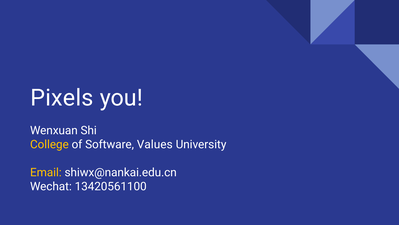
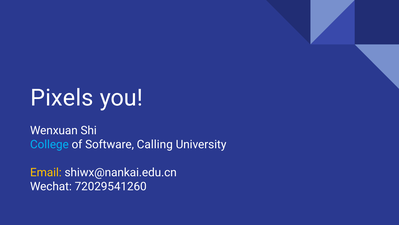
College colour: yellow -> light blue (49, 144)
Values: Values -> Calling (155, 144)
13420561100: 13420561100 -> 72029541260 (111, 186)
